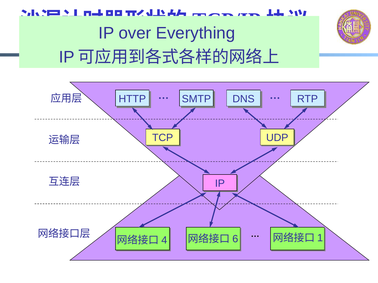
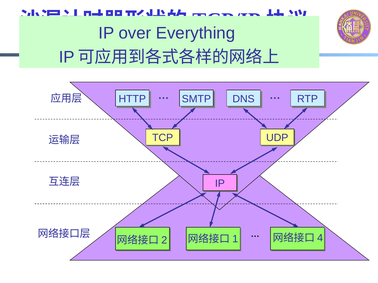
4: 4 -> 2 (164, 241)
6: 6 -> 1 (235, 239)
1: 1 -> 4 (320, 239)
